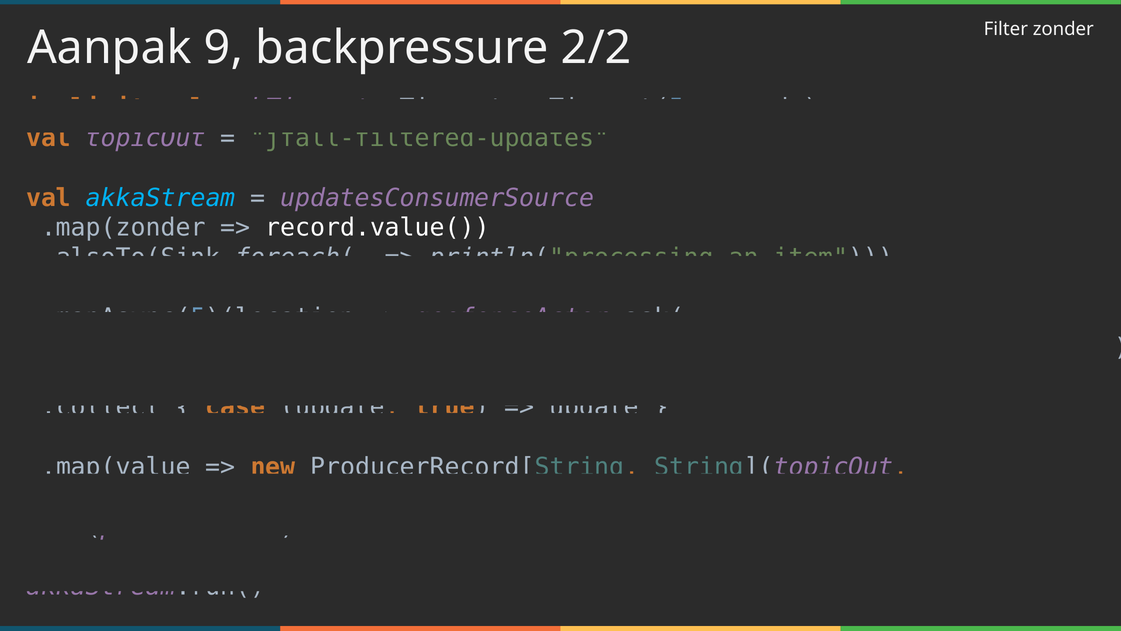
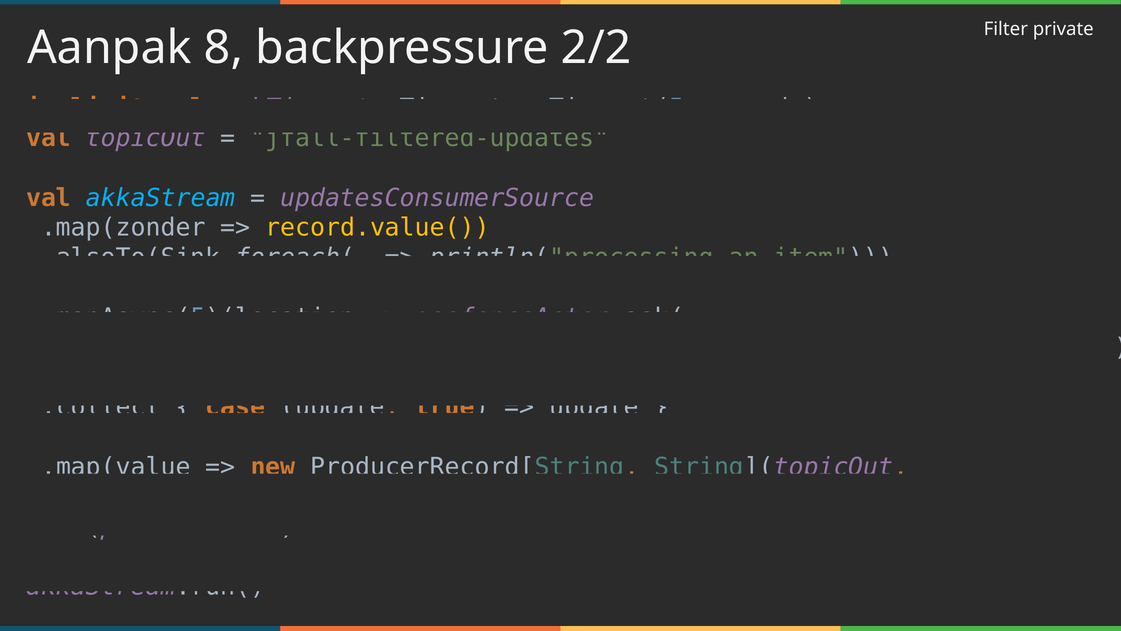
zonder: zonder -> private (1063, 29)
9: 9 -> 8 (223, 48)
record.value( colour: white -> yellow (378, 228)
